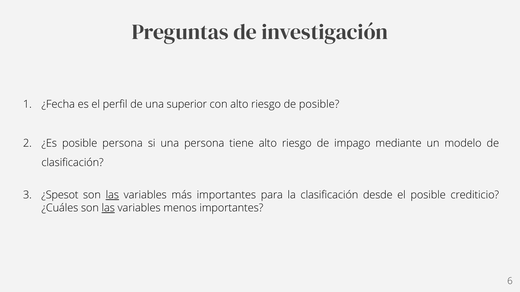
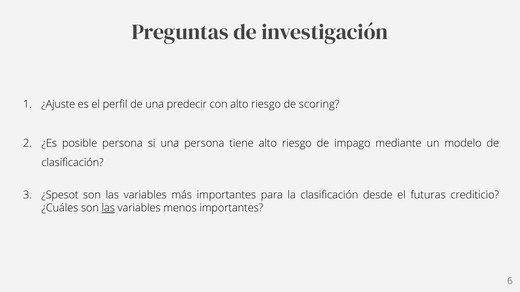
¿Fecha: ¿Fecha -> ¿Ajuste (58, 104)
superior: superior -> predecir (187, 104)
de posible: posible -> scoring (319, 104)
las underline: present -> none (112, 195)
el posible: posible -> futuras (428, 195)
